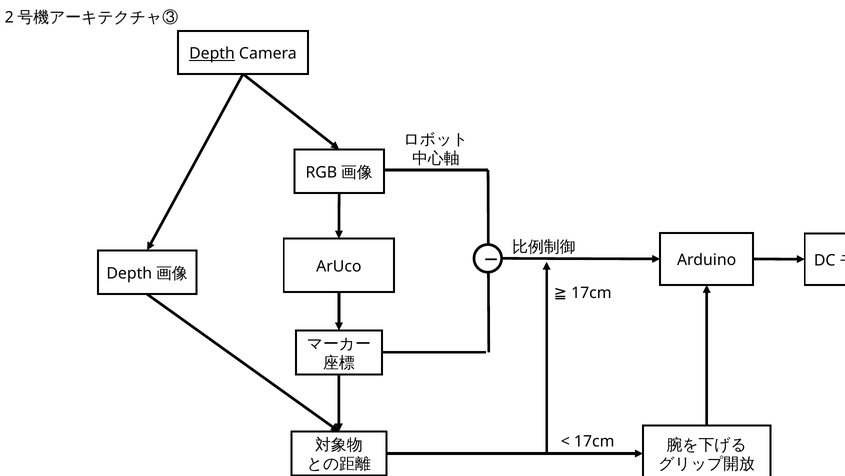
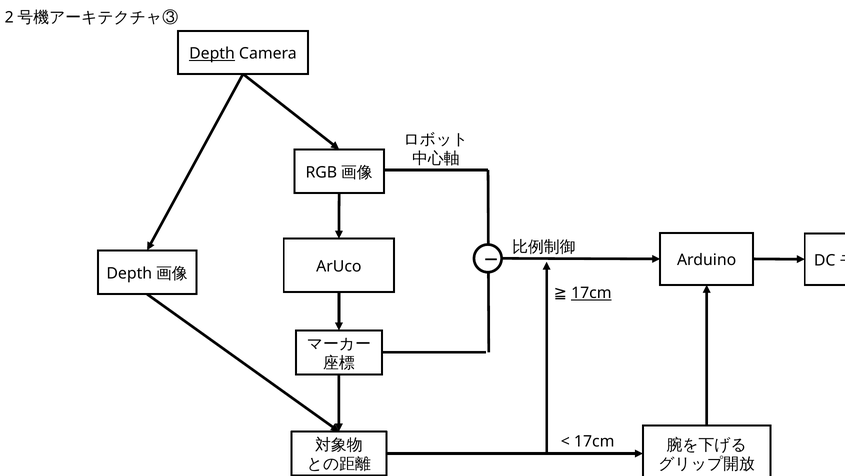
17cm underline: none -> present (591, 293)
